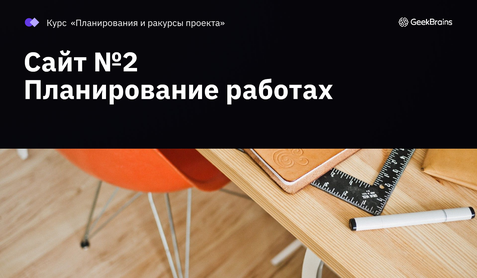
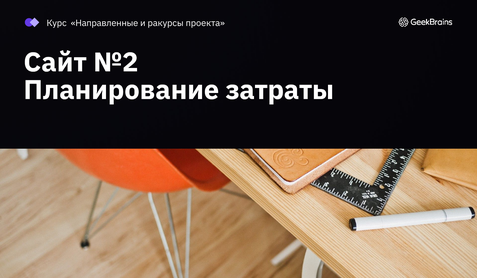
Планирования: Планирования -> Направленные (105, 23)
работах: работах -> затраты (280, 90)
